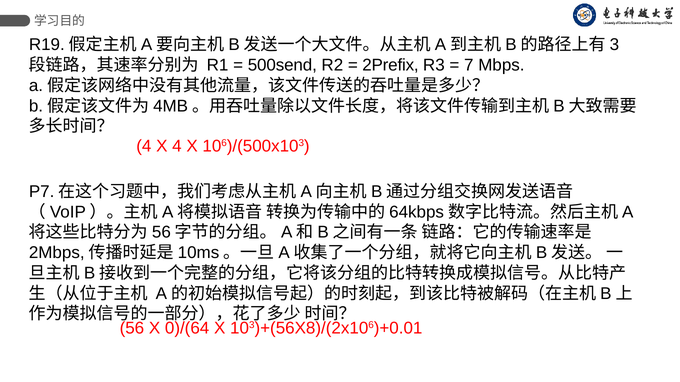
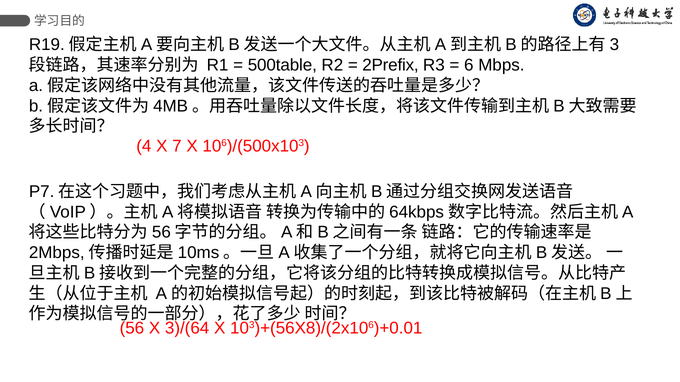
500send: 500send -> 500table (282, 65)
7: 7 -> 6 (469, 65)
X 4: 4 -> 7 (177, 146)
0)/(64: 0)/(64 -> 3)/(64 (187, 328)
